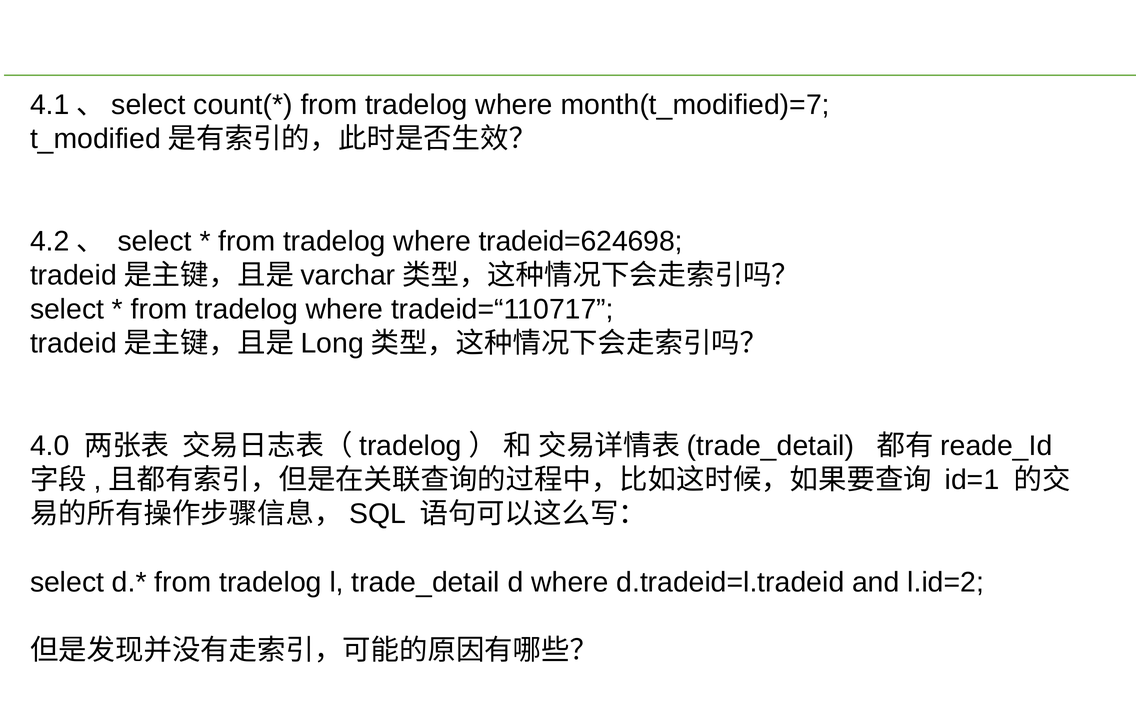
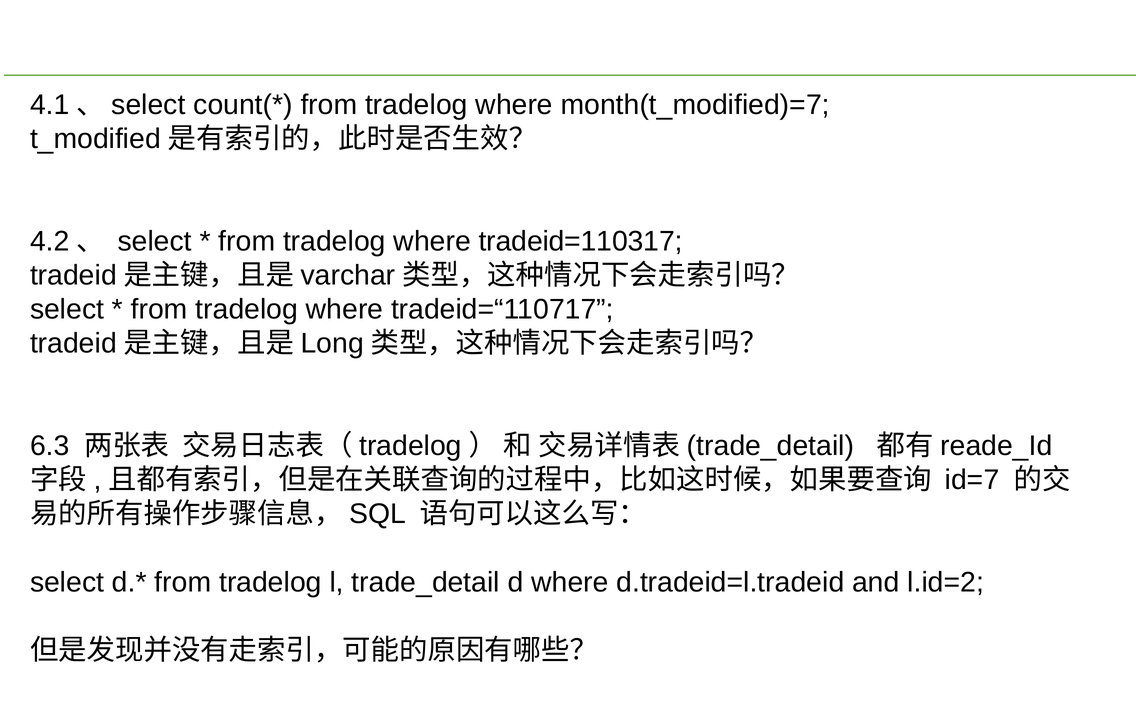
tradeid=624698: tradeid=624698 -> tradeid=110317 (581, 241)
4.0: 4.0 -> 6.3 (50, 446)
id=1: id=1 -> id=7 (972, 480)
